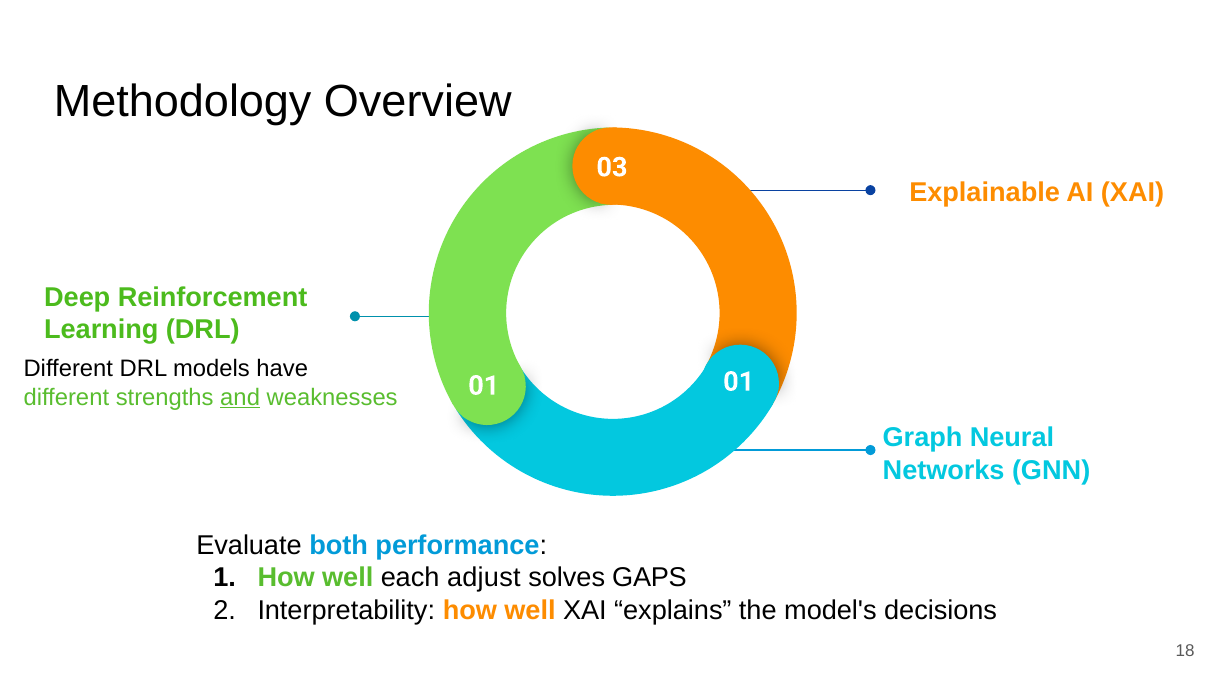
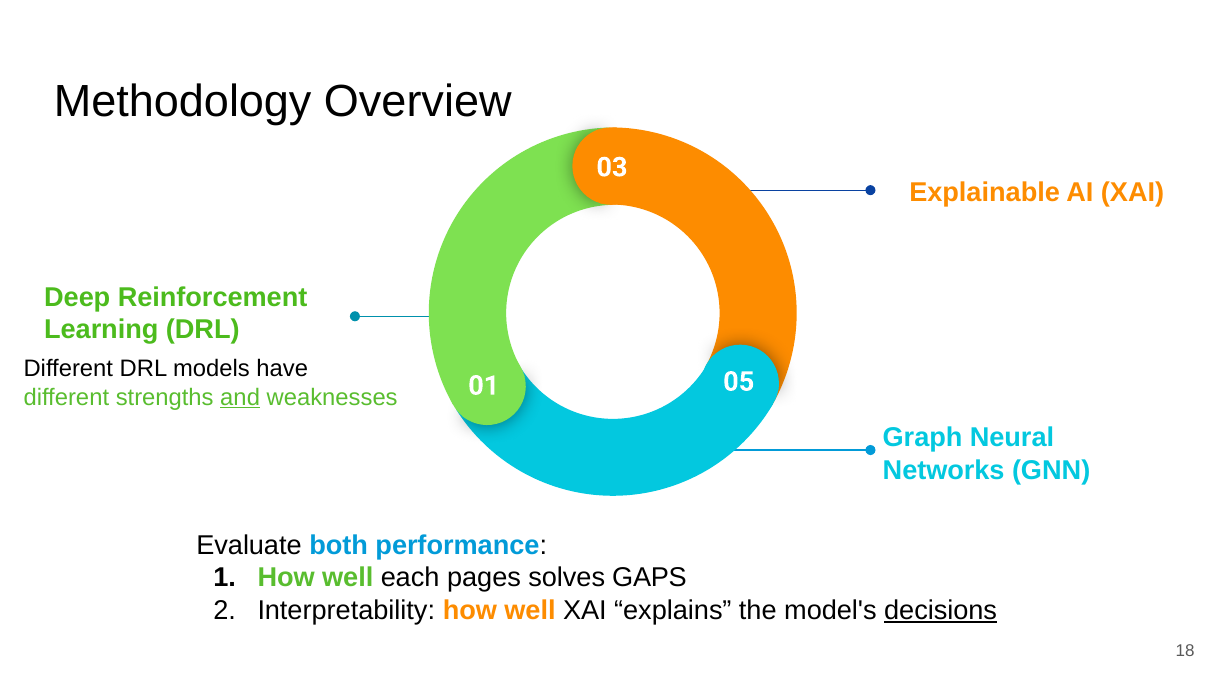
01 01: 01 -> 05 (739, 382)
adjust: adjust -> pages (484, 578)
decisions underline: none -> present (941, 611)
